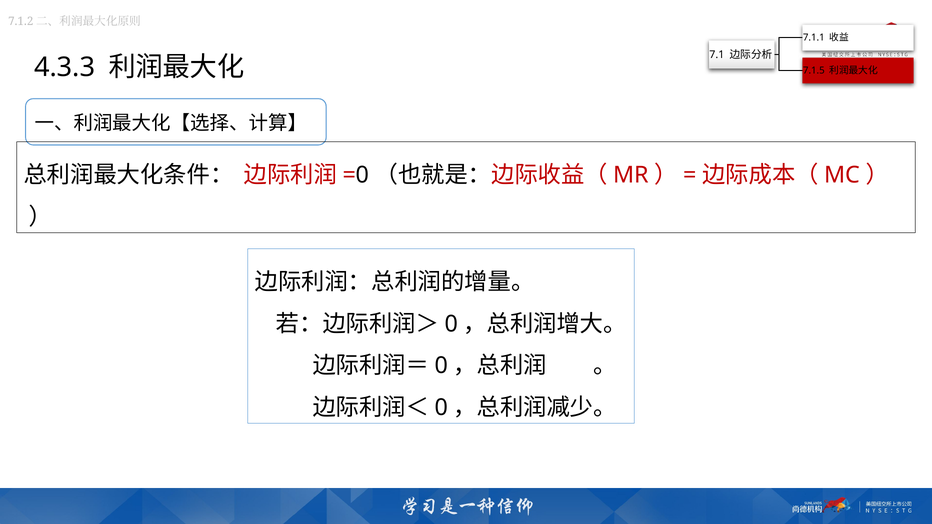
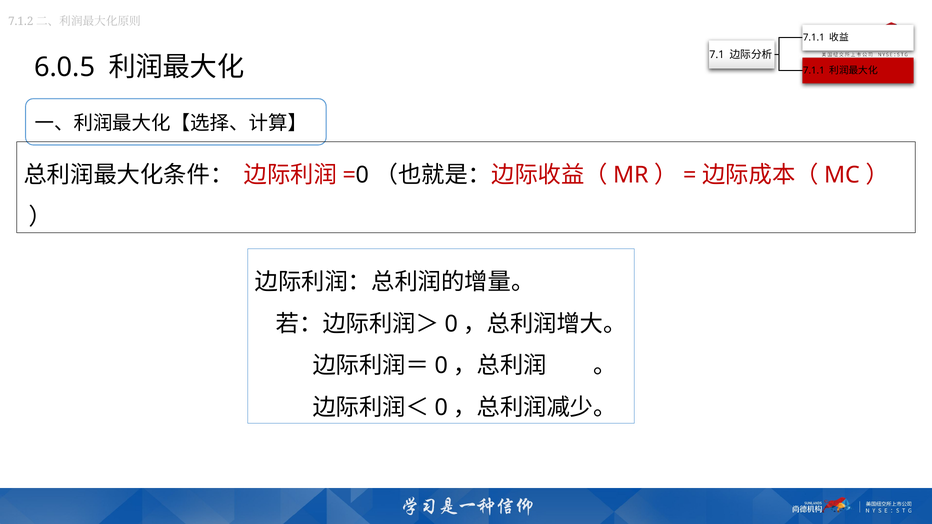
4.3.3: 4.3.3 -> 6.0.5 (65, 67)
7.1.5: 7.1.5 -> 7.1.1 (814, 70)
